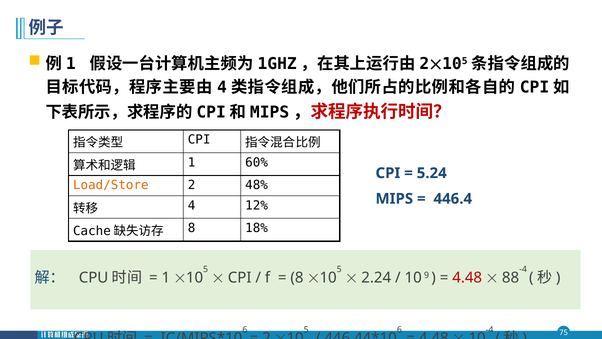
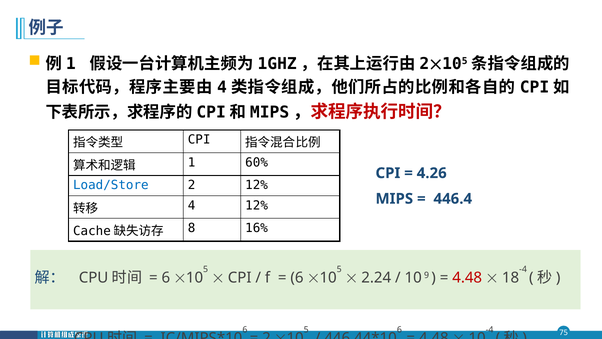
5.24: 5.24 -> 4.26 (432, 173)
Load/Store colour: orange -> blue (111, 185)
2 48%: 48% -> 12% (257, 185)
18%: 18% -> 16% (257, 228)
1: 1 -> 6 (166, 277)
8: 8 -> 6 (297, 277)
88: 88 -> 18 (511, 277)
